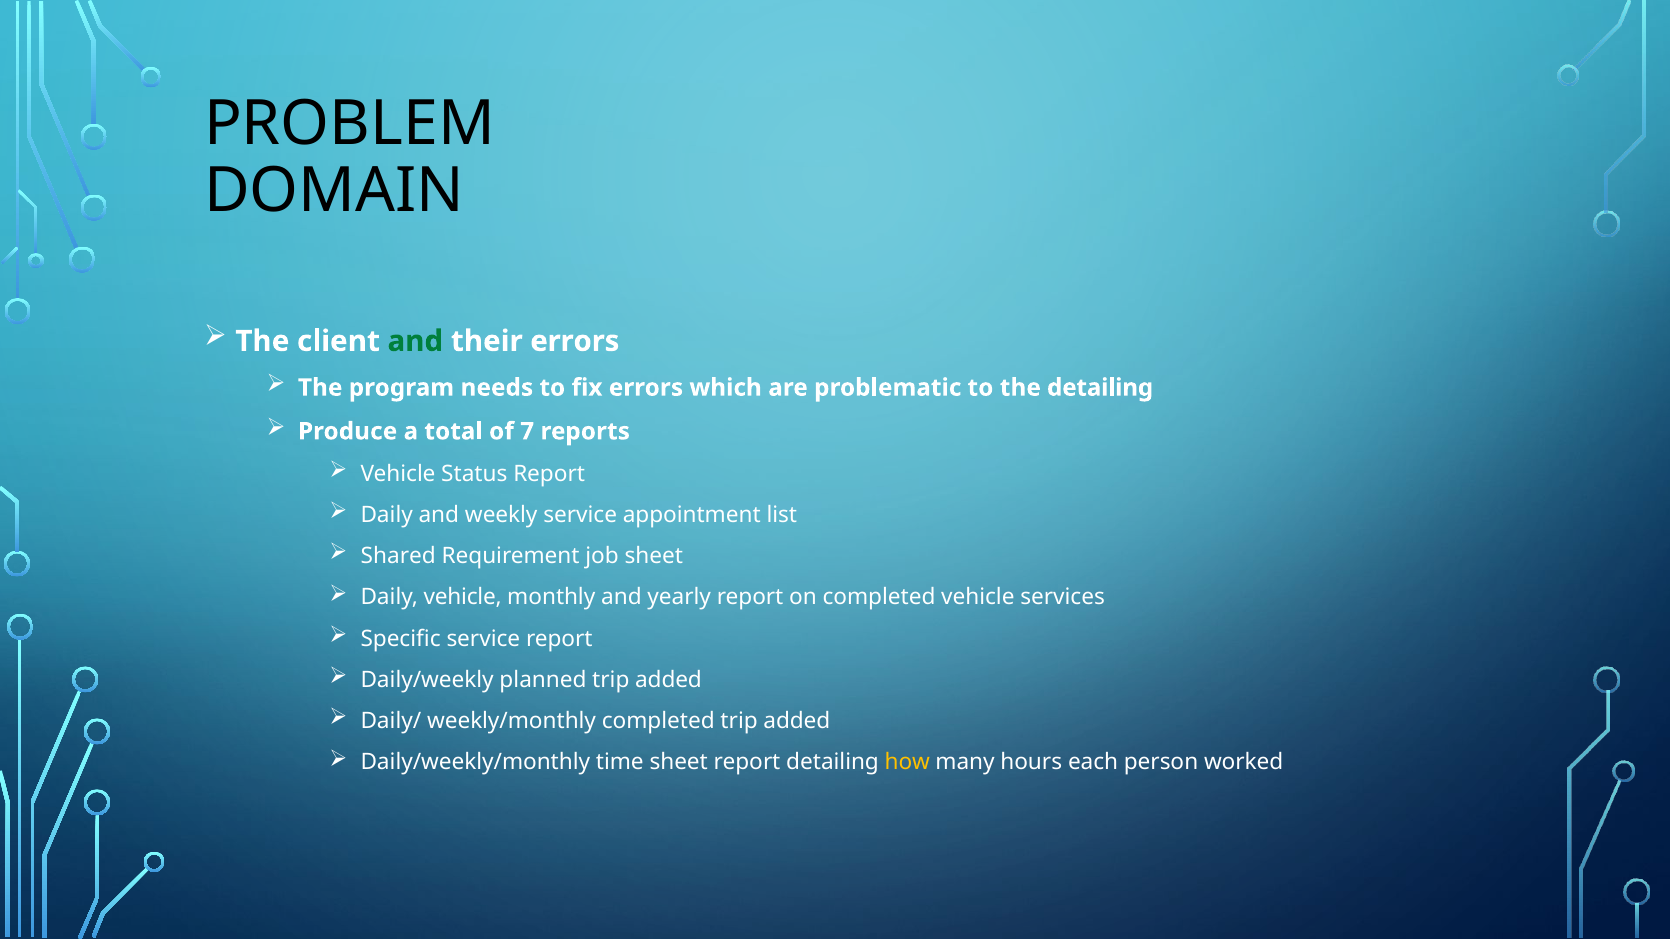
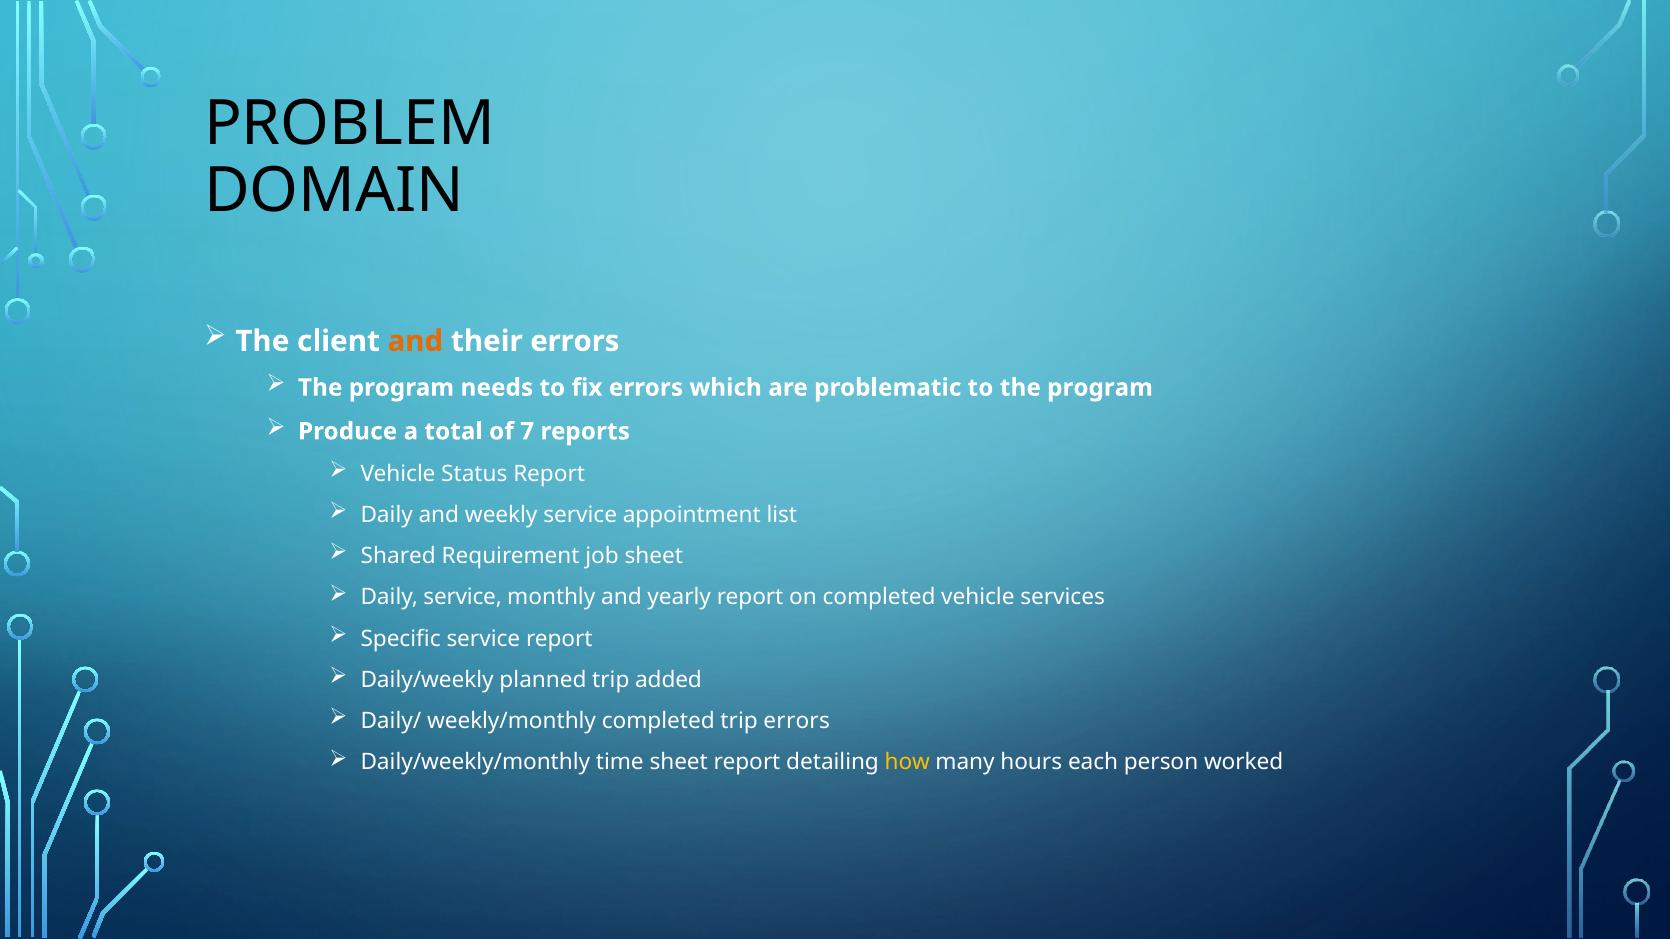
and colour: green -> orange (415, 341)
to the detailing: detailing -> program (1100, 388)
Daily vehicle: vehicle -> service (463, 598)
completed trip added: added -> errors (797, 721)
